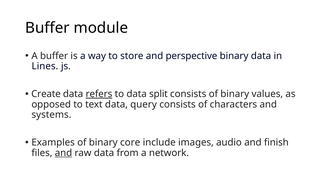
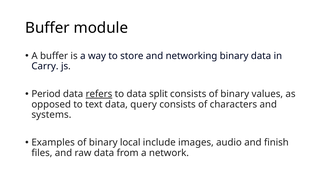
perspective: perspective -> networking (191, 56)
Lines: Lines -> Carry (45, 66)
Create: Create -> Period (46, 94)
core: core -> local (130, 143)
and underline: present -> none (63, 153)
